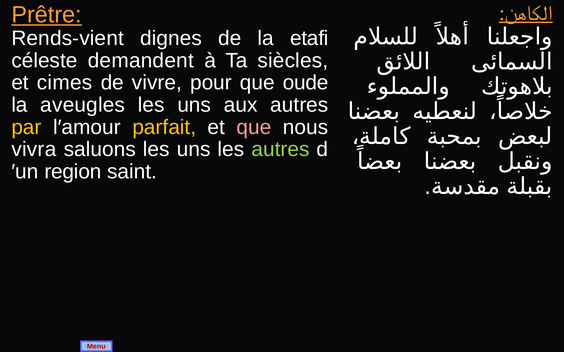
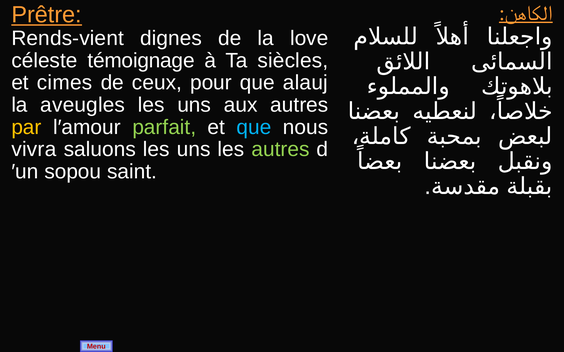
etafi: etafi -> love (309, 38)
demandent: demandent -> témoignage (141, 61)
vivre: vivre -> ceux (157, 83)
oude: oude -> alauj (305, 83)
parfait colour: yellow -> light green (164, 127)
que colour: pink -> light blue (254, 127)
region: region -> sopou (73, 172)
